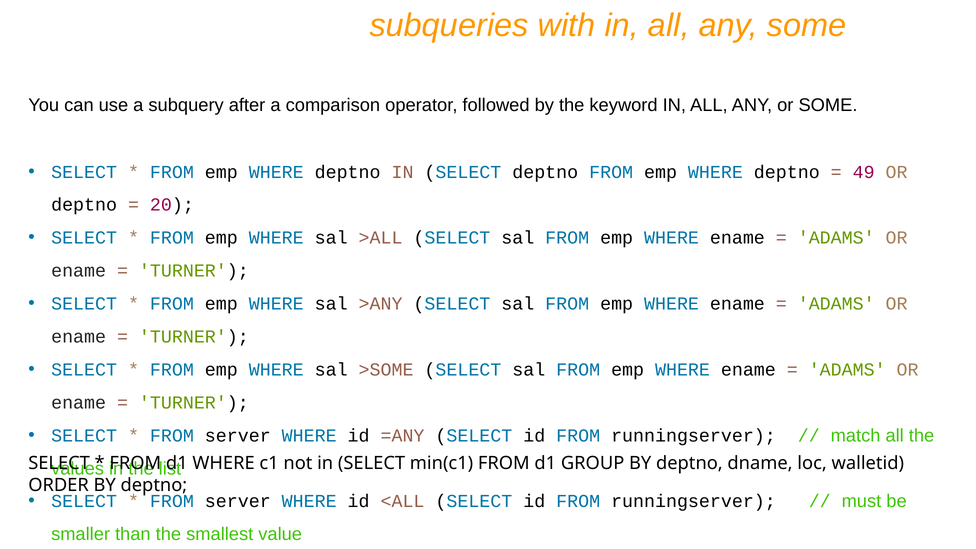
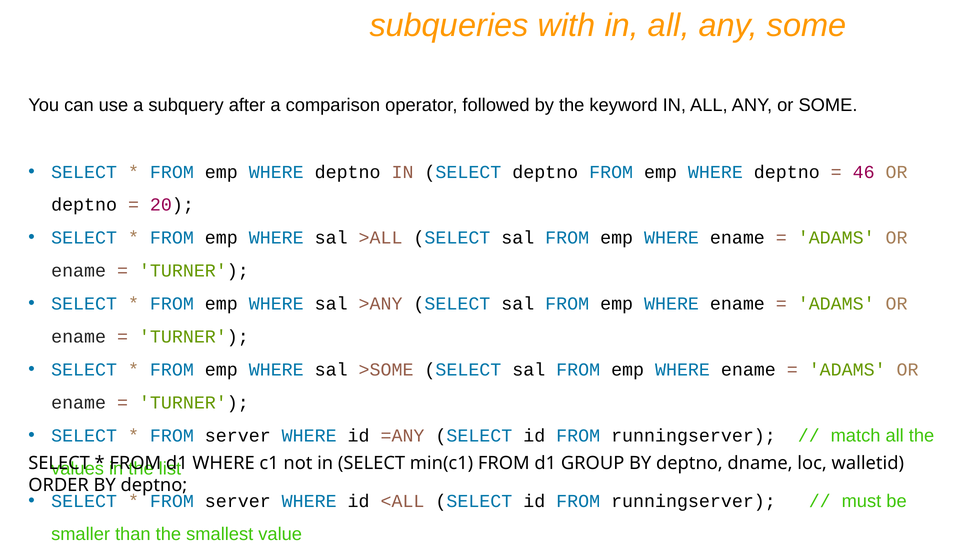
49: 49 -> 46 (864, 172)
